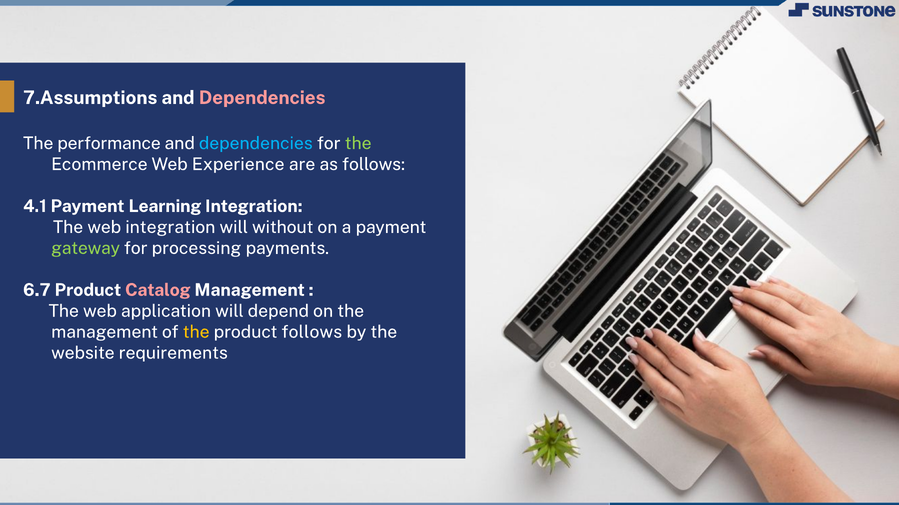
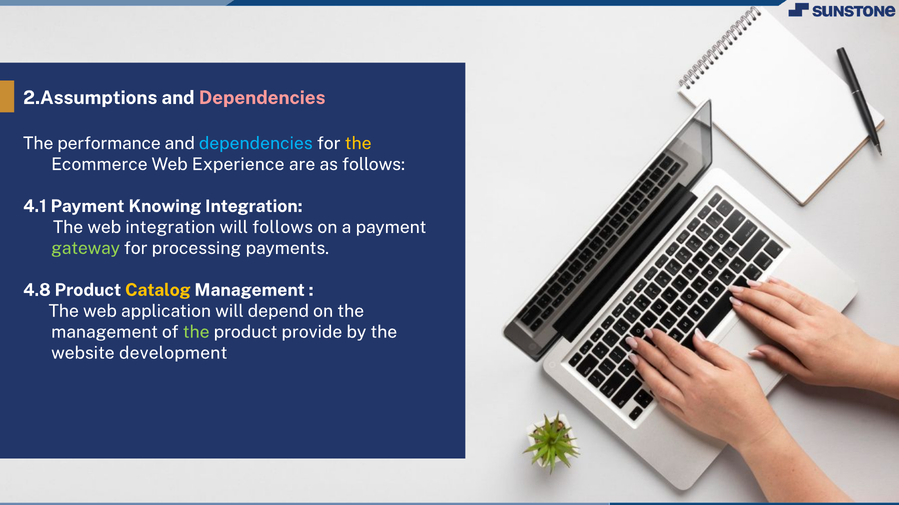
7.Assumptions: 7.Assumptions -> 2.Assumptions (90, 98)
the colour: light green -> yellow (358, 144)
Learning: Learning -> Knowing (165, 206)
will without: without -> follows (283, 227)
6.7: 6.7 -> 4.8 (37, 290)
Catalog colour: pink -> yellow (158, 290)
the colour: yellow -> light green (196, 332)
product follows: follows -> provide (312, 332)
requirements: requirements -> development (173, 353)
